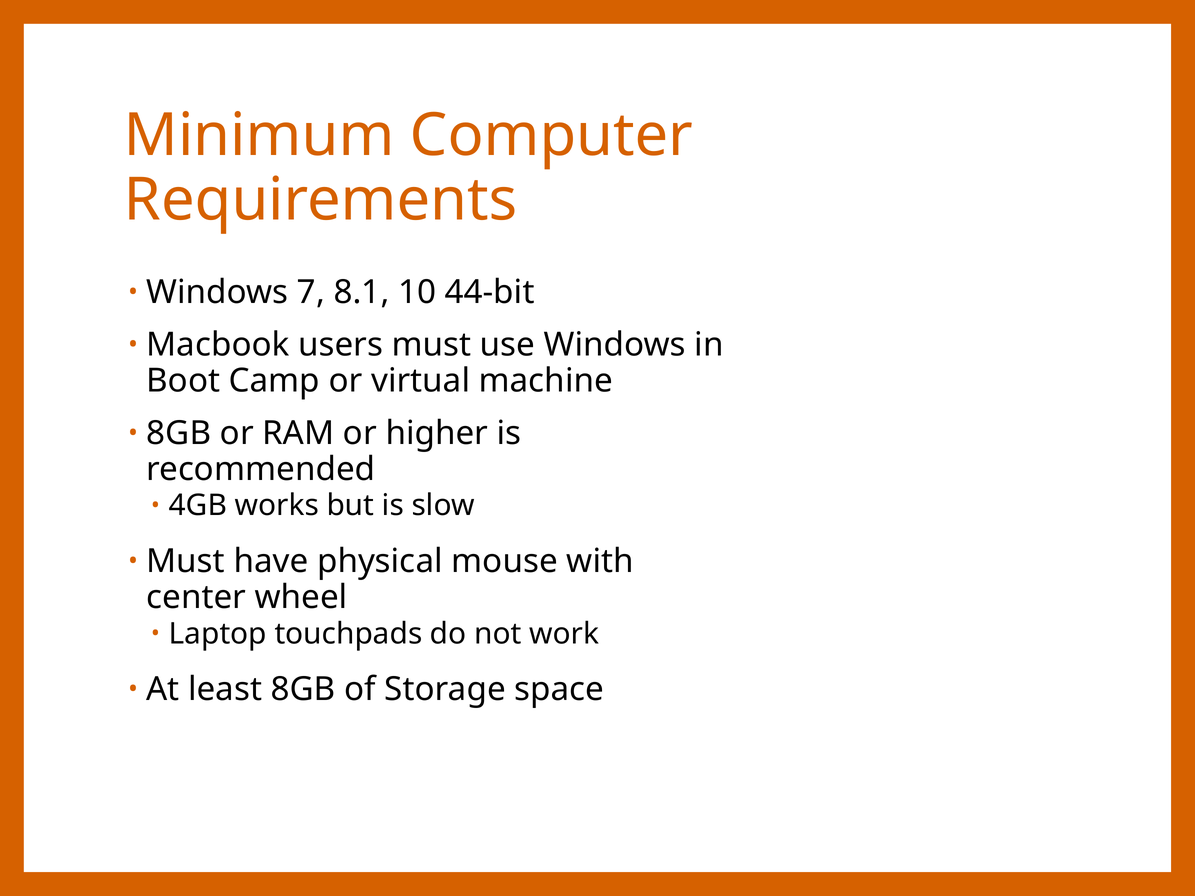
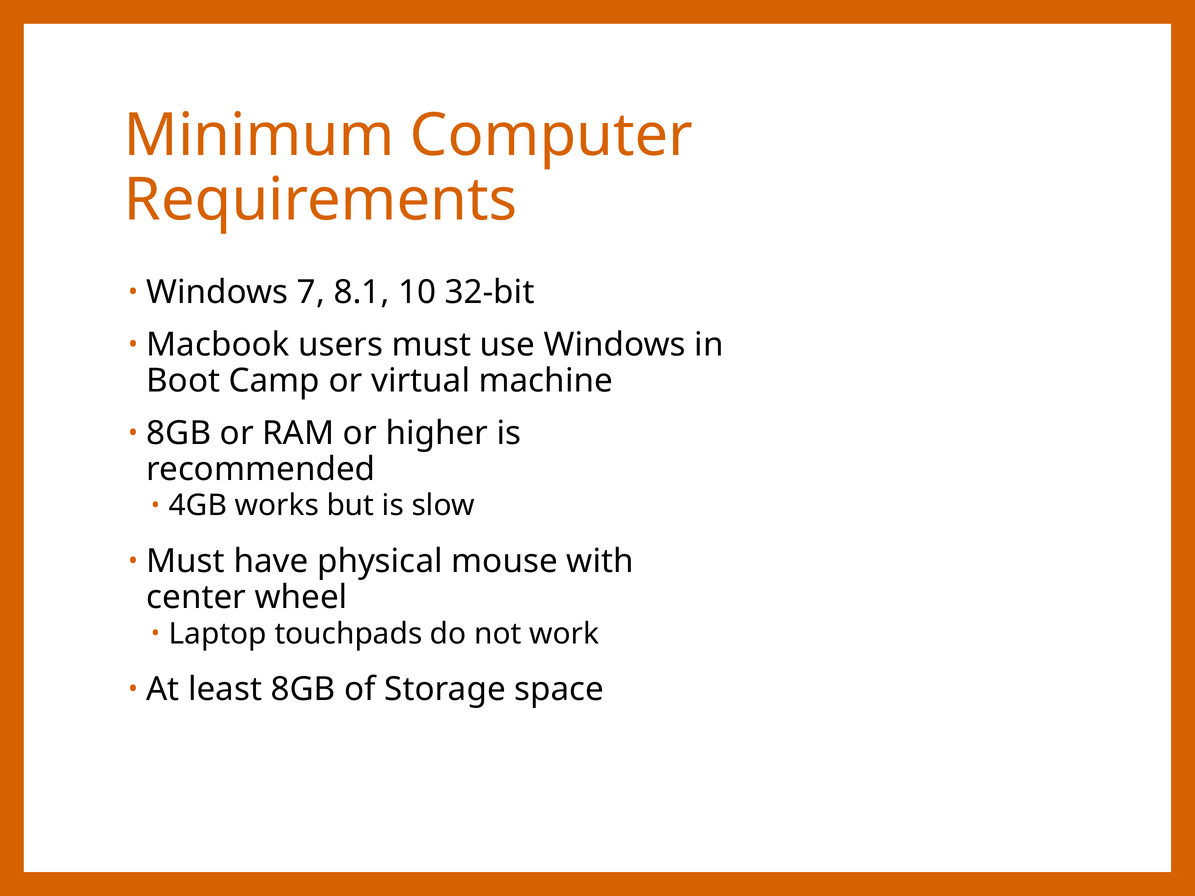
44-bit: 44-bit -> 32-bit (490, 293)
